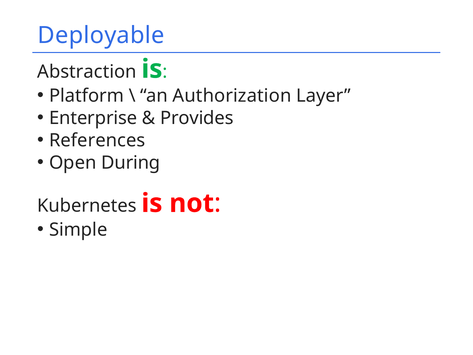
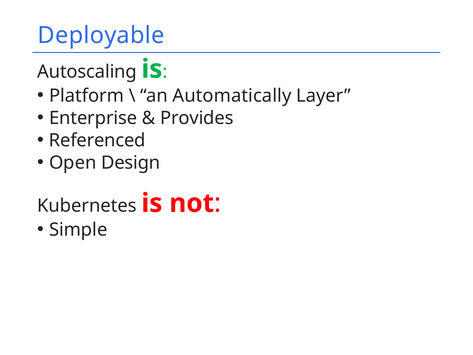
Abstraction: Abstraction -> Autoscaling (87, 72)
Authorization: Authorization -> Automatically (232, 96)
References: References -> Referenced (97, 140)
During: During -> Design (131, 163)
